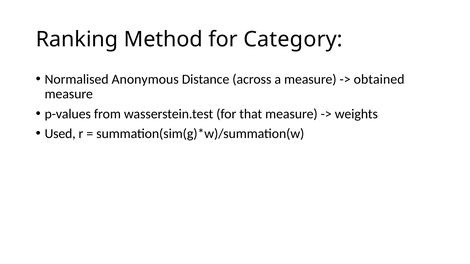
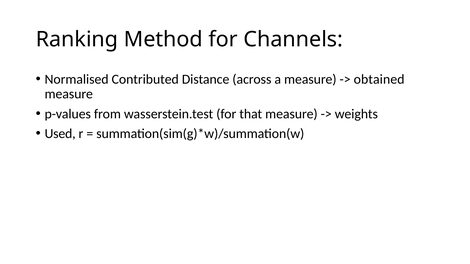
Category: Category -> Channels (293, 39)
Anonymous: Anonymous -> Contributed (145, 79)
